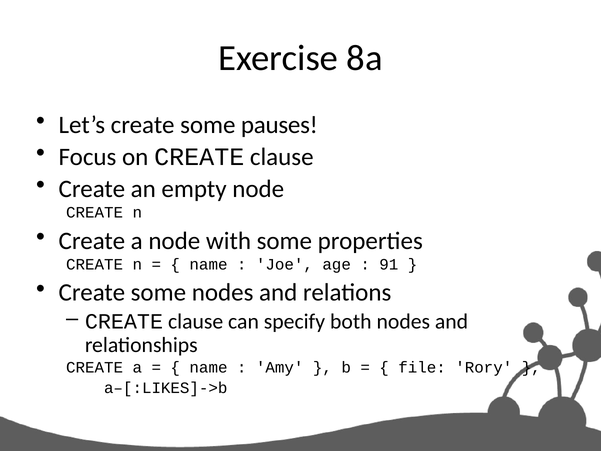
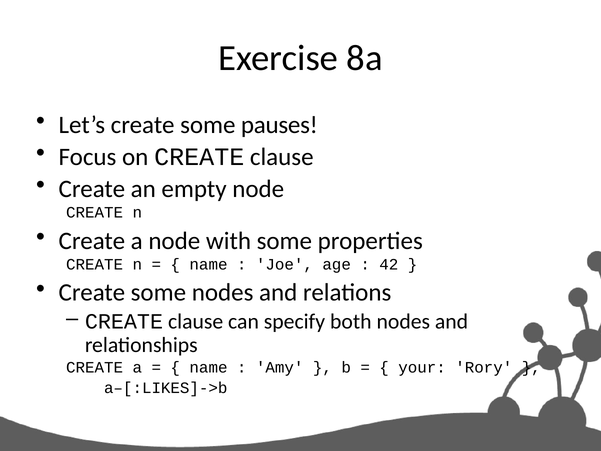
91: 91 -> 42 (389, 264)
file: file -> your (422, 368)
